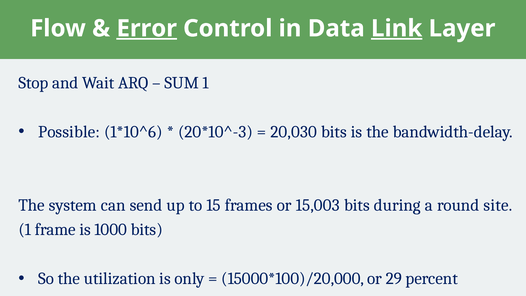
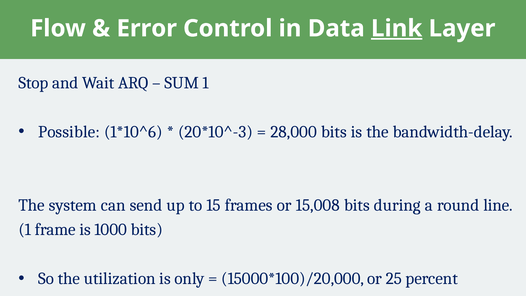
Error underline: present -> none (147, 28)
20,030: 20,030 -> 28,000 (294, 132)
15,003: 15,003 -> 15,008 (318, 205)
site: site -> line (498, 205)
29: 29 -> 25 (394, 279)
